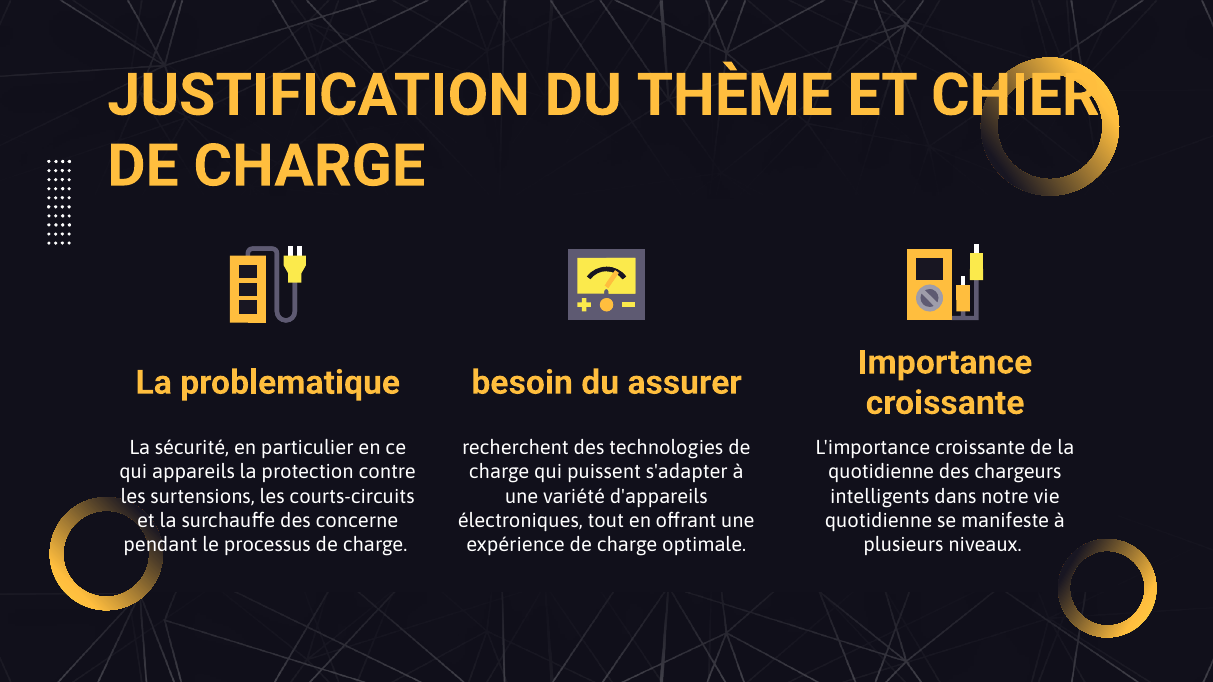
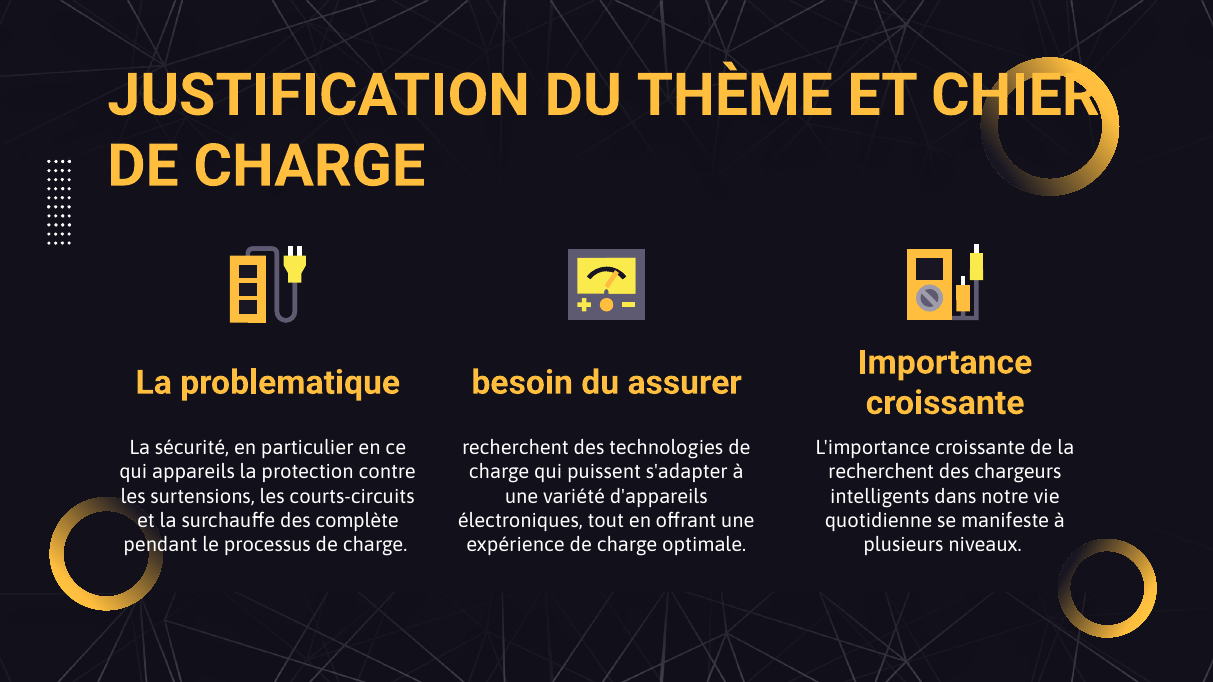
quotidienne: quotidienne -> recherchent (881, 472)
concerne: concerne -> complète (357, 521)
